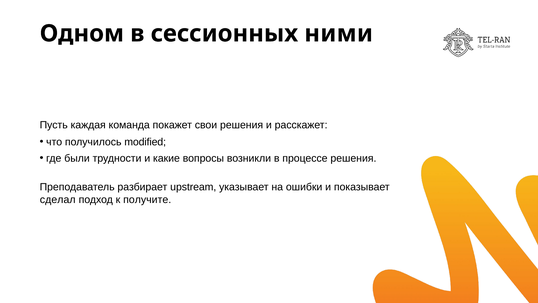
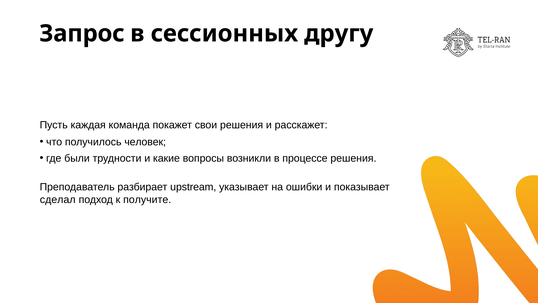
Одном: Одном -> Запрос (82, 33)
ними: ними -> другу (339, 33)
modified: modified -> человек (145, 142)
